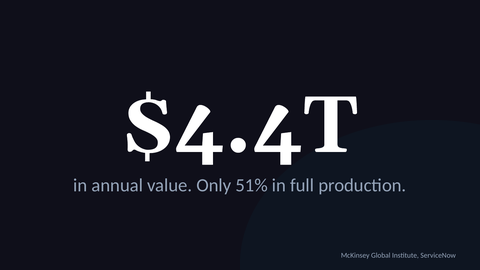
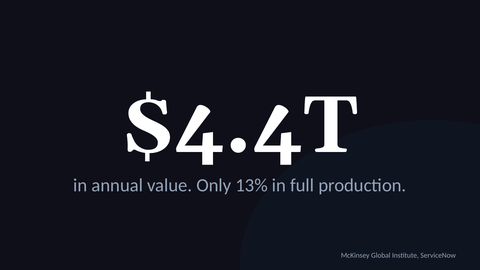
51%: 51% -> 13% (252, 185)
